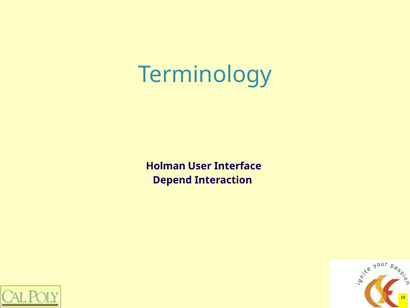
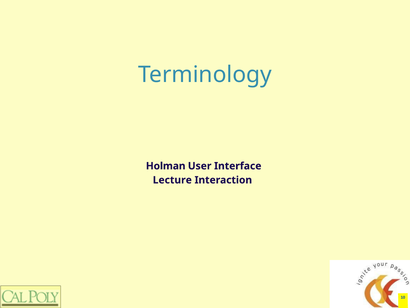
Depend: Depend -> Lecture (172, 180)
